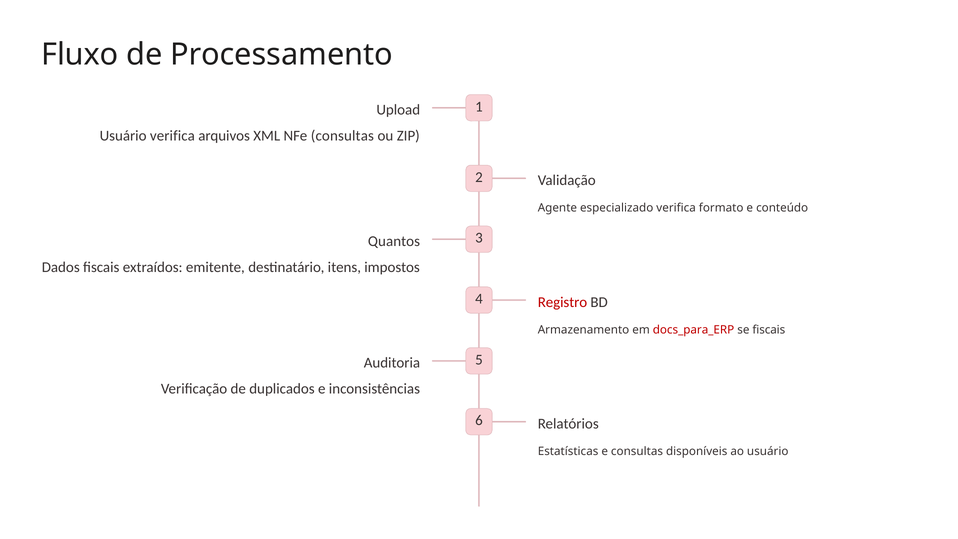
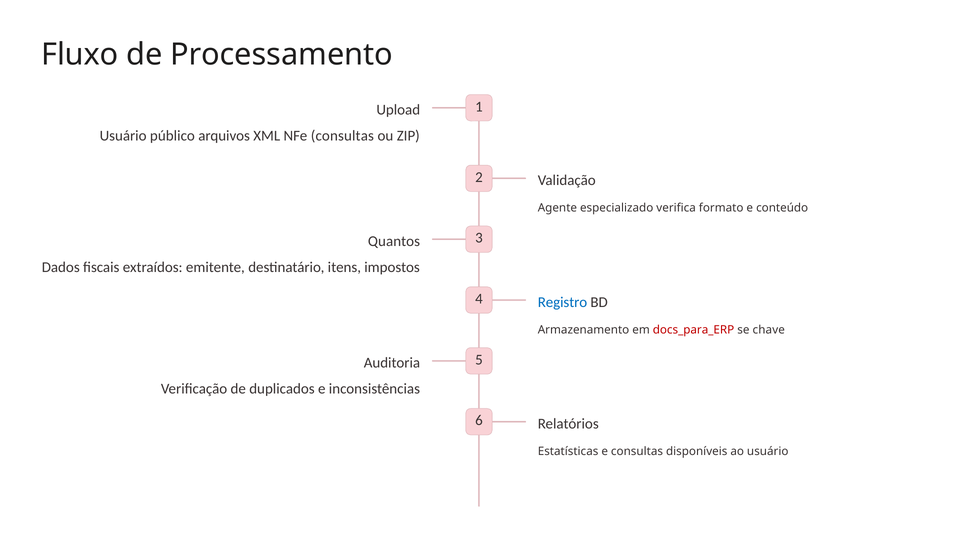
Usuário verifica: verifica -> público (172, 136)
Registro colour: red -> blue (562, 302)
se fiscais: fiscais -> chave (769, 330)
